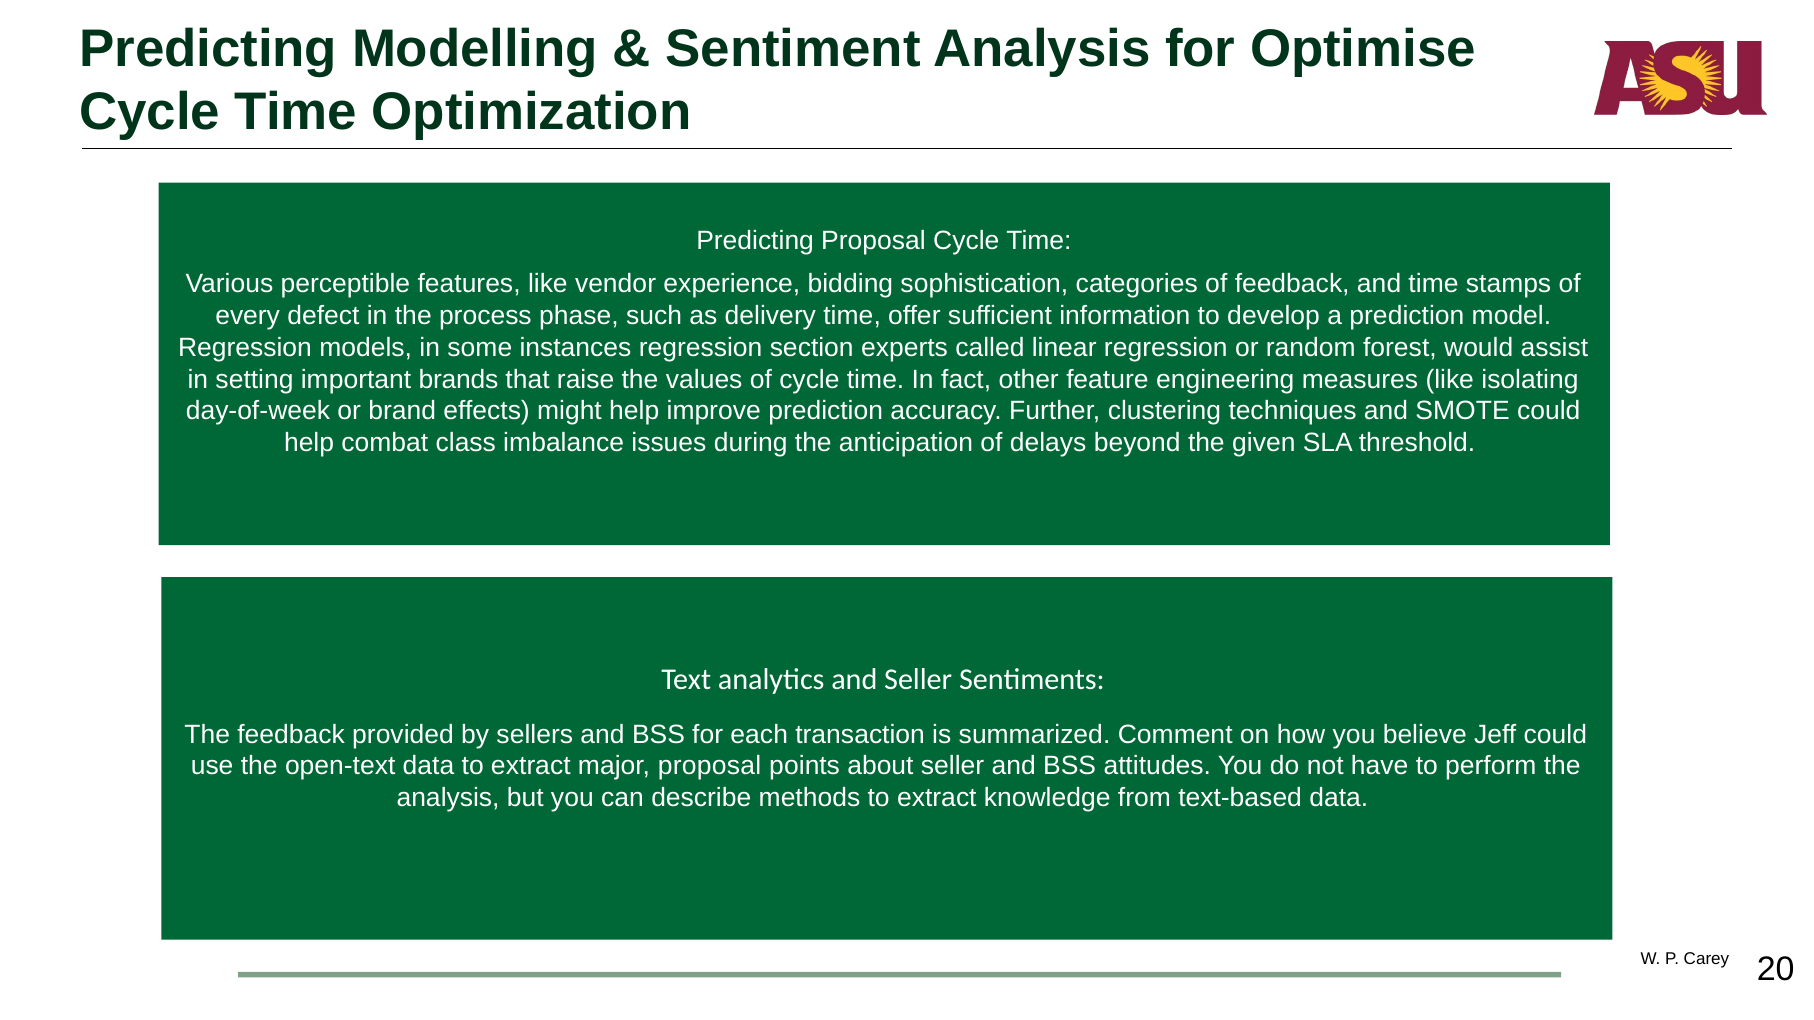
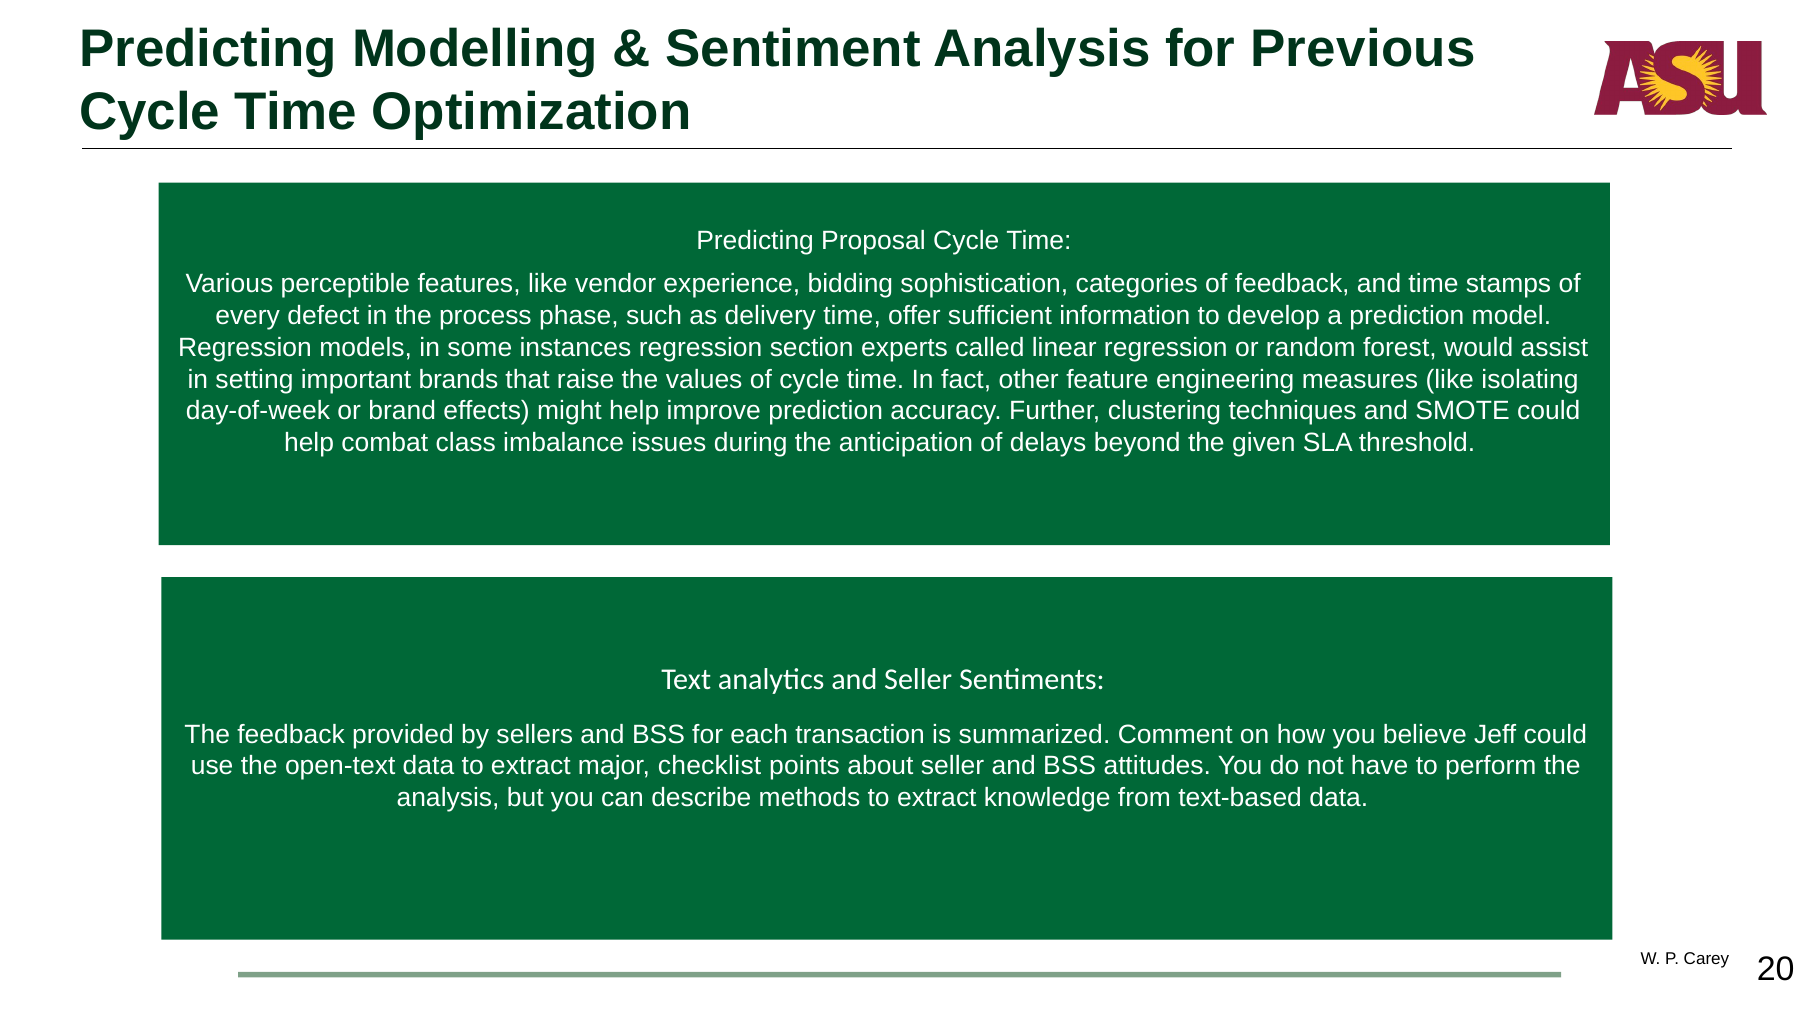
Optimise: Optimise -> Previous (1363, 49)
major proposal: proposal -> checklist (710, 766)
